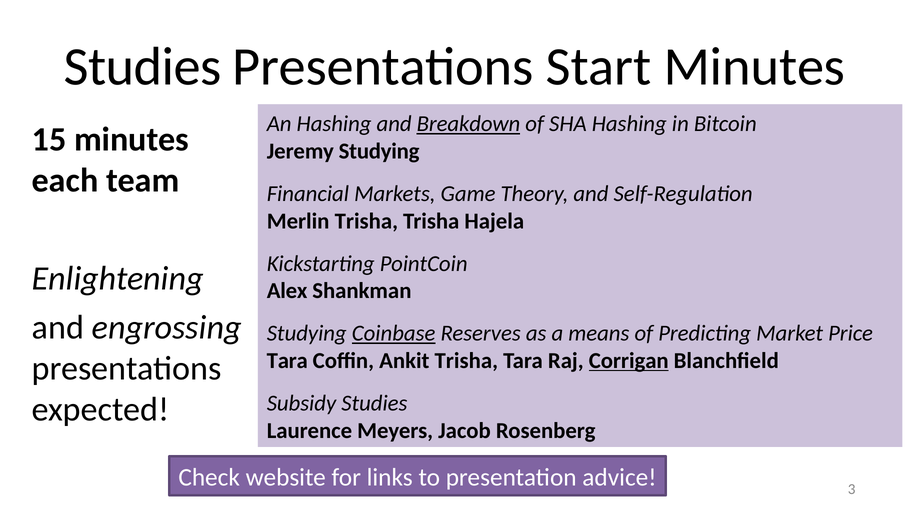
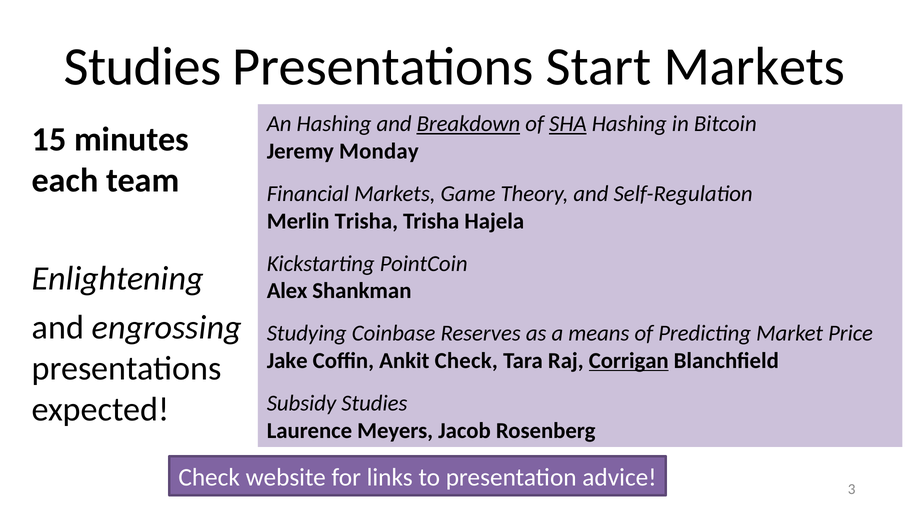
Start Minutes: Minutes -> Markets (754, 67)
SHA underline: none -> present (568, 124)
Jeremy Studying: Studying -> Monday (379, 151)
Coinbase underline: present -> none (394, 333)
Tara: Tara -> Jake (287, 361)
Ankit Trisha: Trisha -> Check (466, 361)
